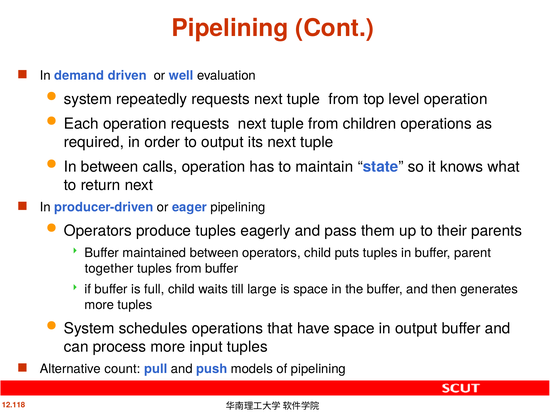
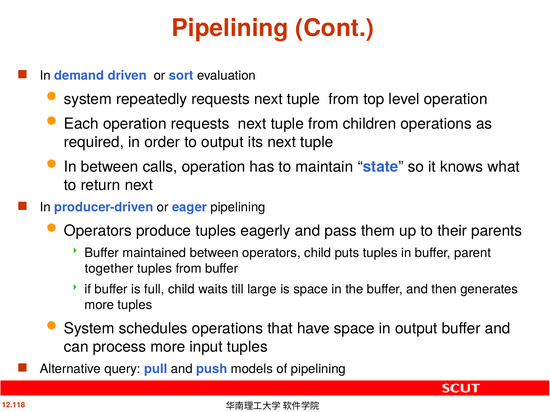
well: well -> sort (181, 76)
count: count -> query (123, 369)
